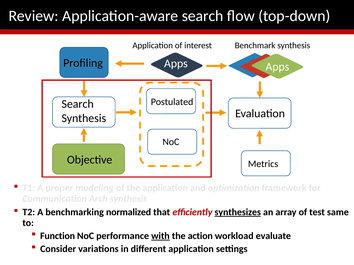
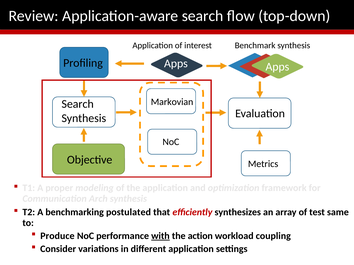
Postulated: Postulated -> Markovian (172, 102)
normalized: normalized -> postulated (128, 213)
synthesizes underline: present -> none (238, 213)
Function: Function -> Produce (57, 236)
evaluate: evaluate -> coupling (273, 236)
